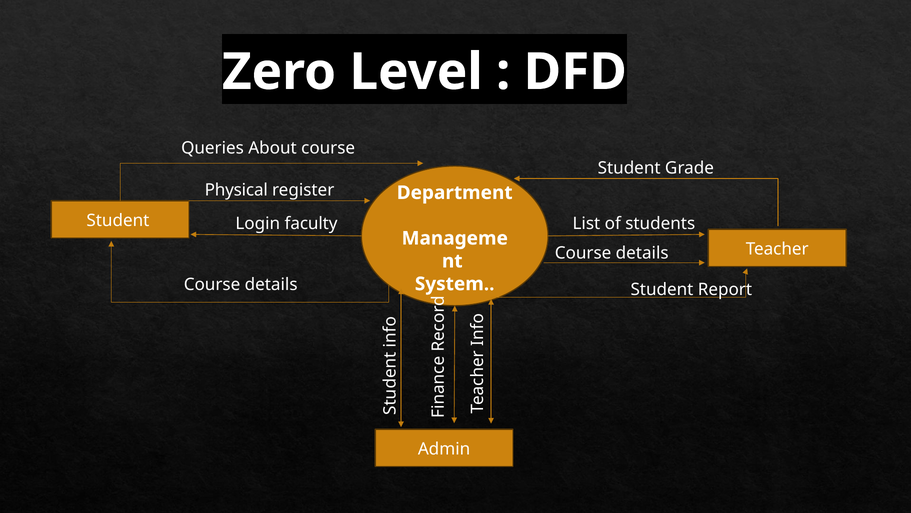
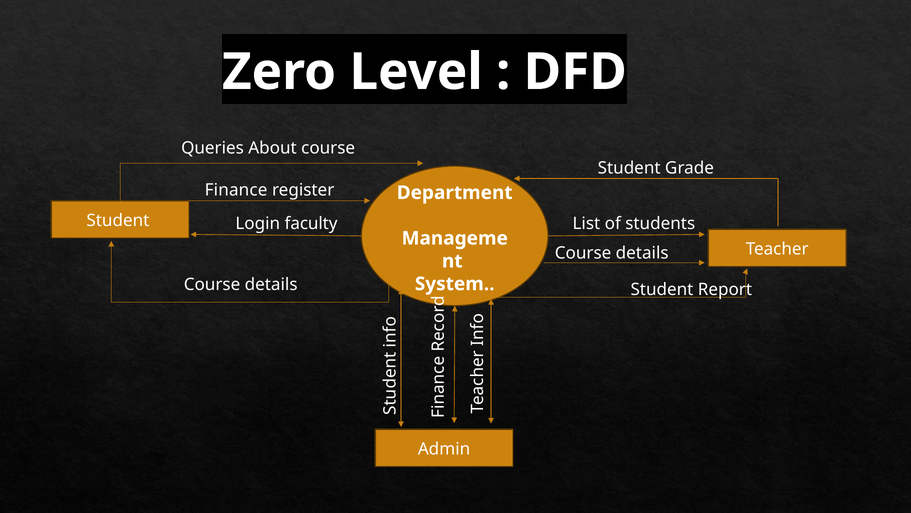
Physical: Physical -> Finance (236, 190)
